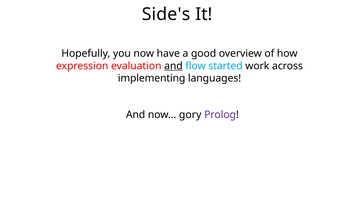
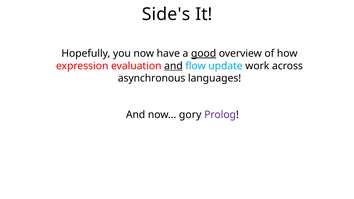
good underline: none -> present (204, 53)
started: started -> update (225, 66)
implementing: implementing -> asynchronous (152, 78)
